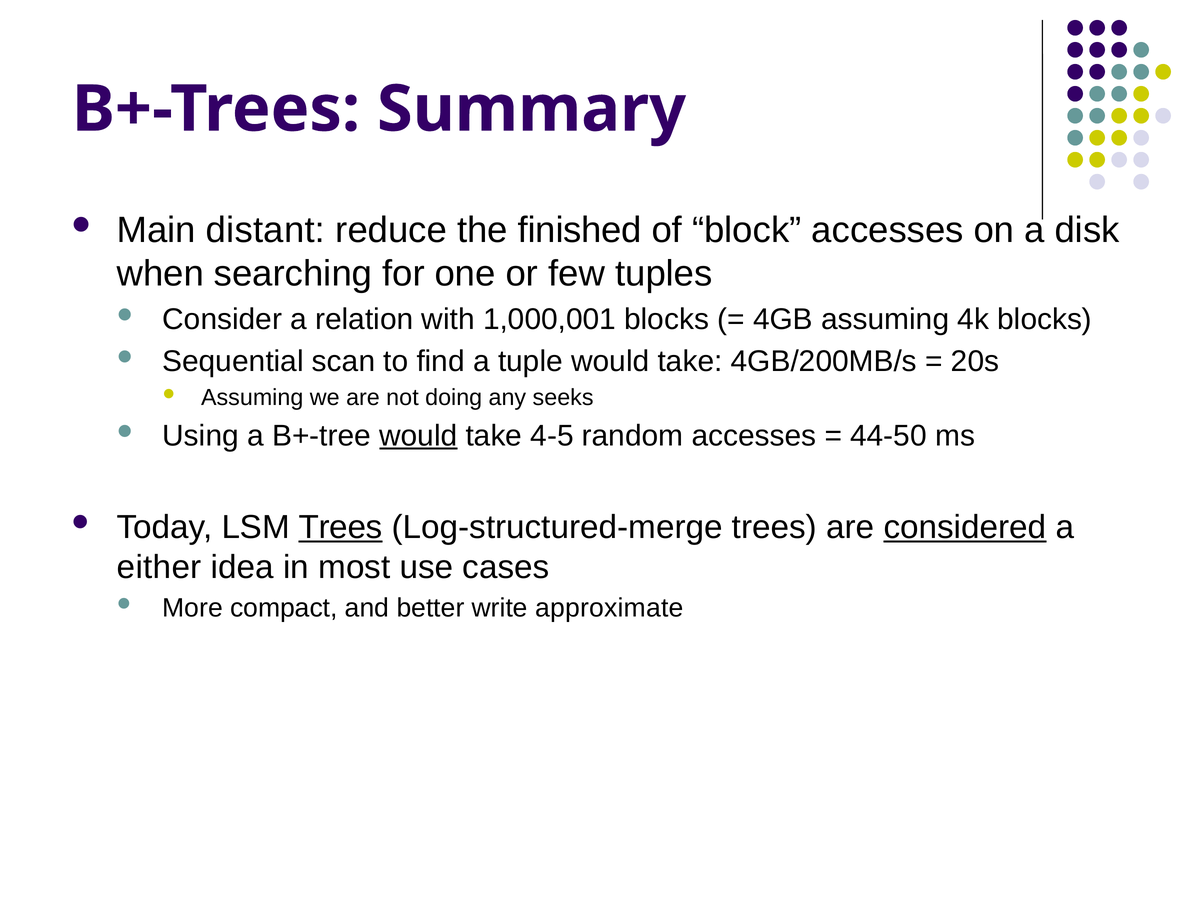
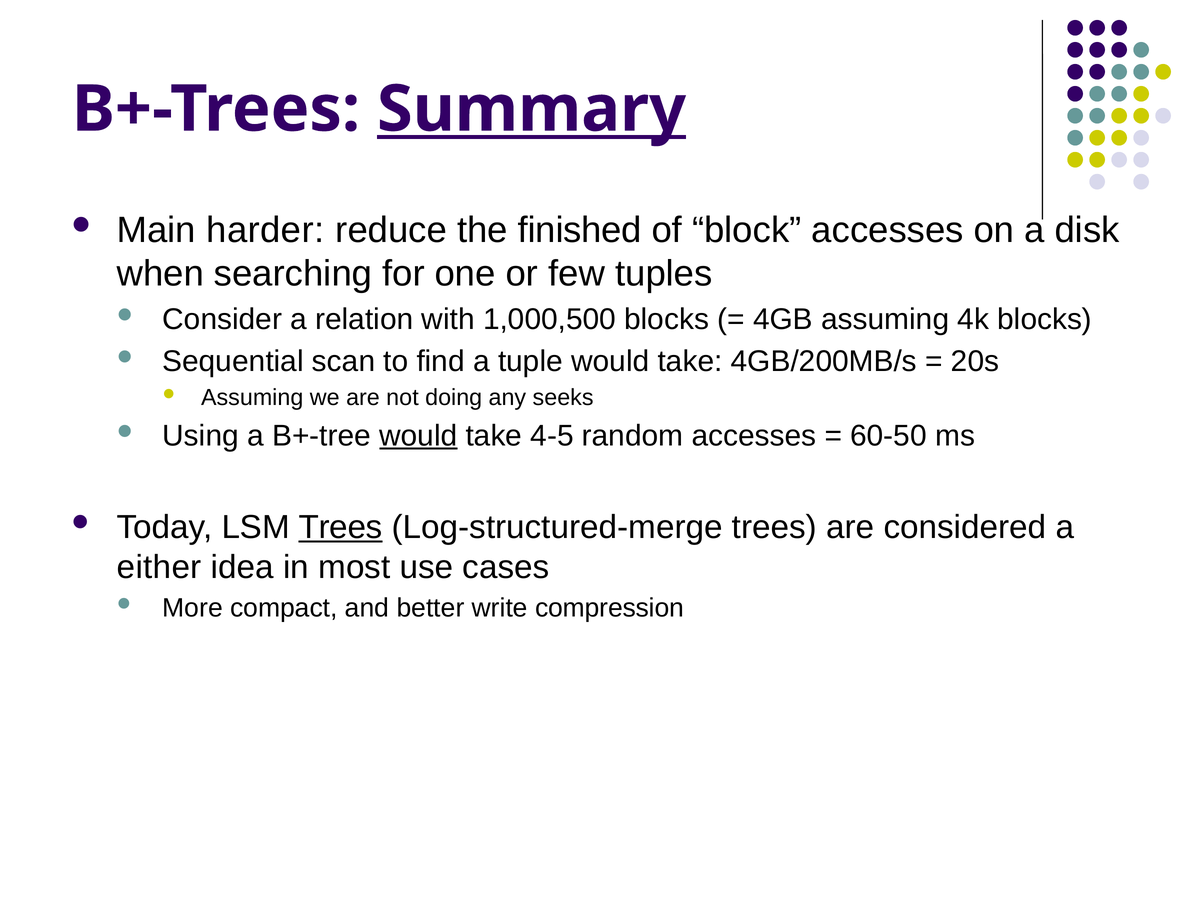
Summary underline: none -> present (532, 109)
distant: distant -> harder (265, 230)
1,000,001: 1,000,001 -> 1,000,500 (550, 319)
44-50: 44-50 -> 60-50 (888, 436)
considered underline: present -> none (965, 527)
approximate: approximate -> compression (610, 608)
